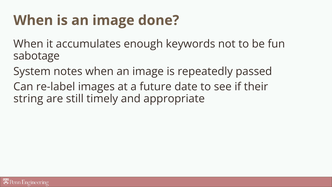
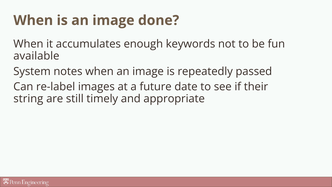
sabotage: sabotage -> available (36, 56)
